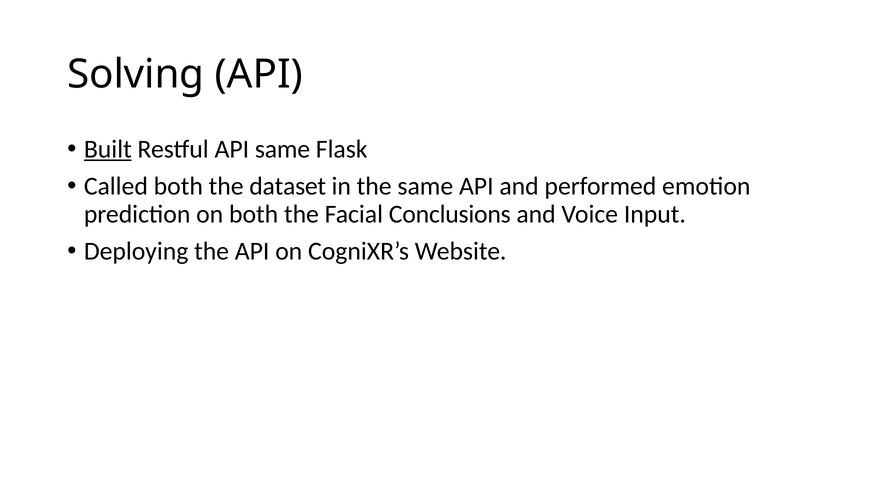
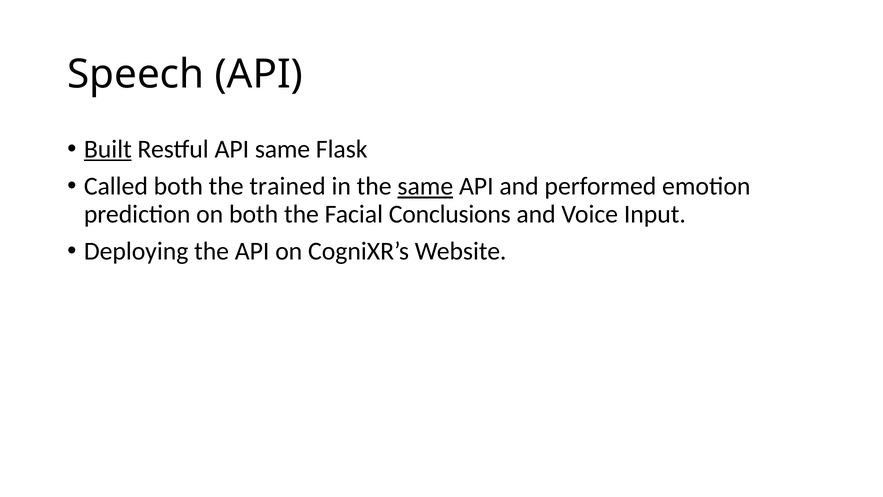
Solving: Solving -> Speech (136, 74)
dataset: dataset -> trained (288, 186)
same underline: none -> present (425, 186)
